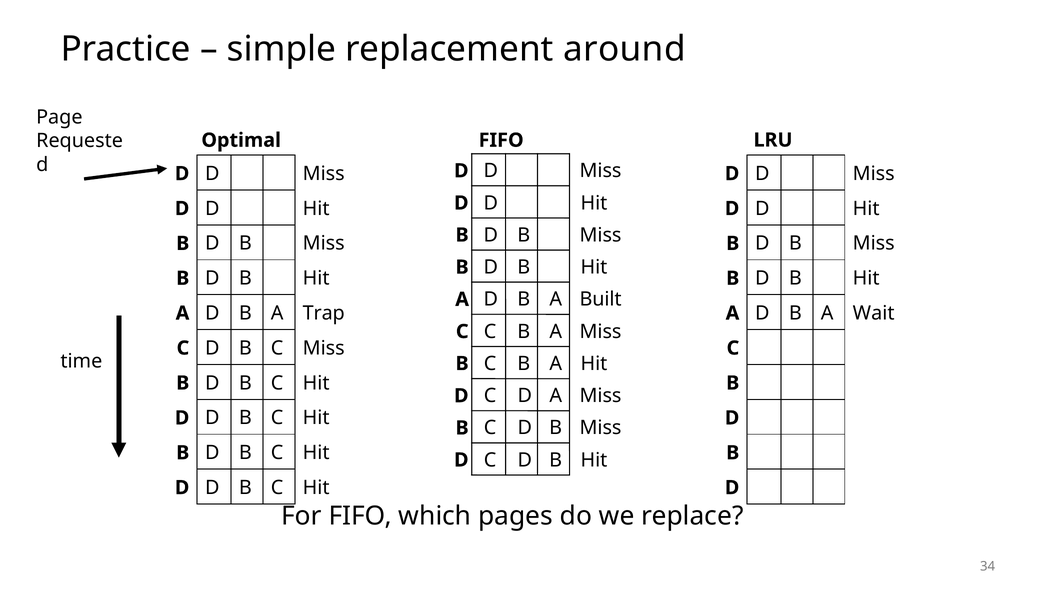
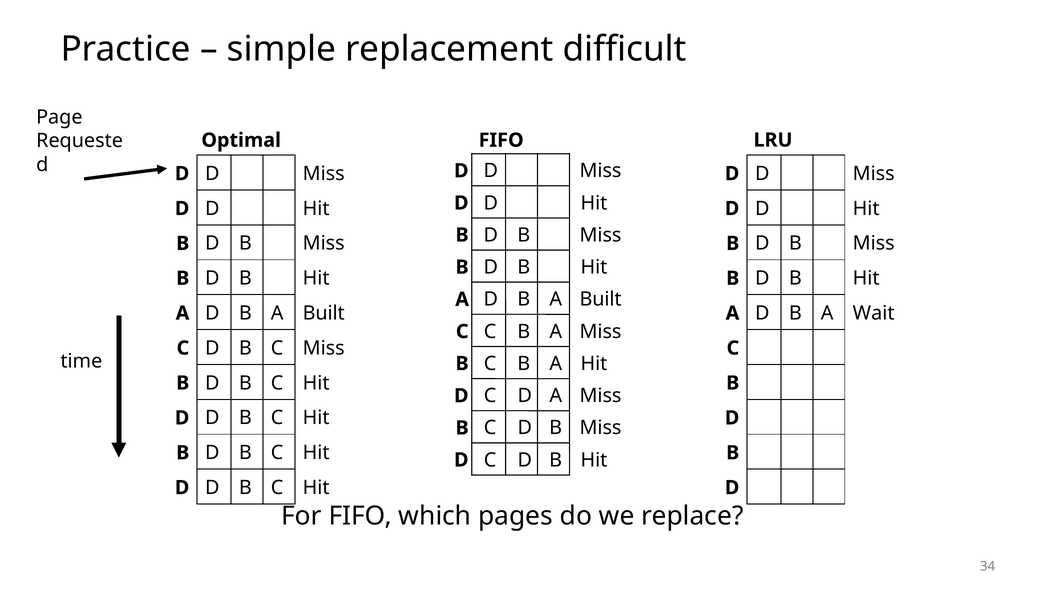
around: around -> difficult (625, 49)
Trap: Trap -> Built (324, 313)
